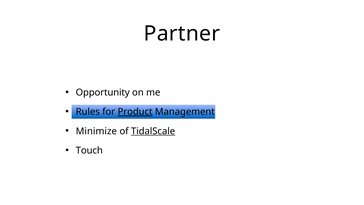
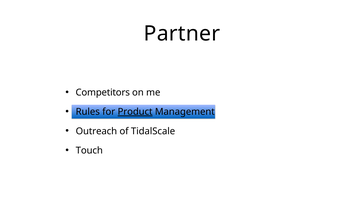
Opportunity: Opportunity -> Competitors (103, 92)
Minimize: Minimize -> Outreach (96, 131)
TidalScale underline: present -> none (153, 131)
